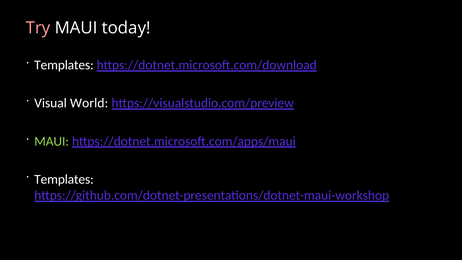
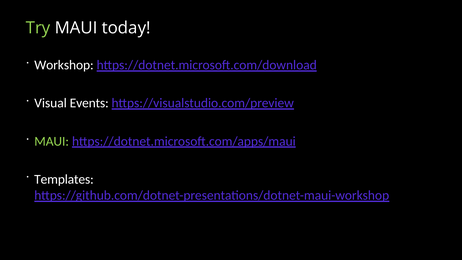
Try colour: pink -> light green (38, 28)
Templates: Templates -> Workshop (64, 65)
World: World -> Events (89, 103)
